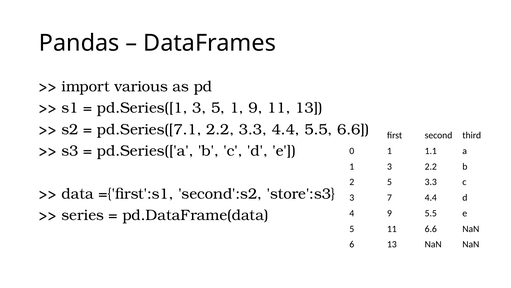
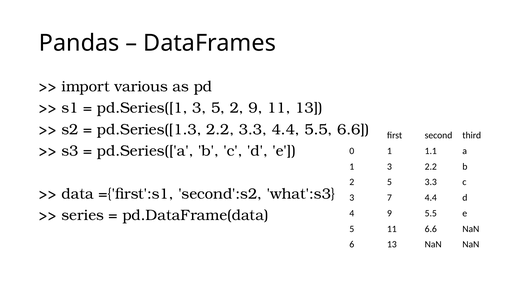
5 1: 1 -> 2 (237, 108)
pd.Series([7.1: pd.Series([7.1 -> pd.Series([1.3 (149, 129)
store':s3: store':s3 -> what':s3 (301, 194)
